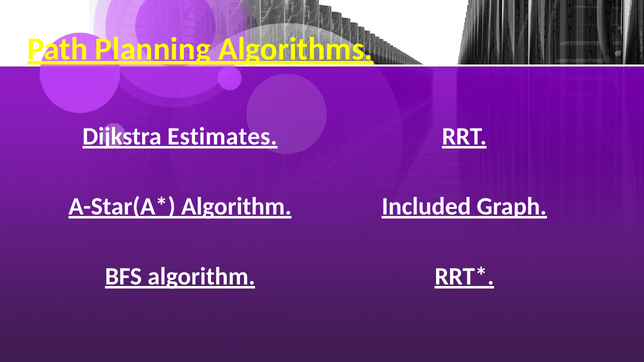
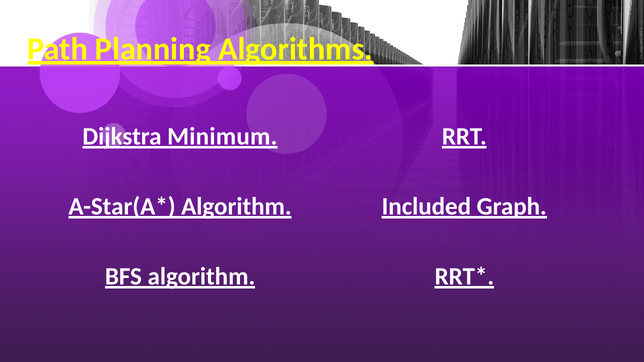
Estimates: Estimates -> Minimum (222, 137)
